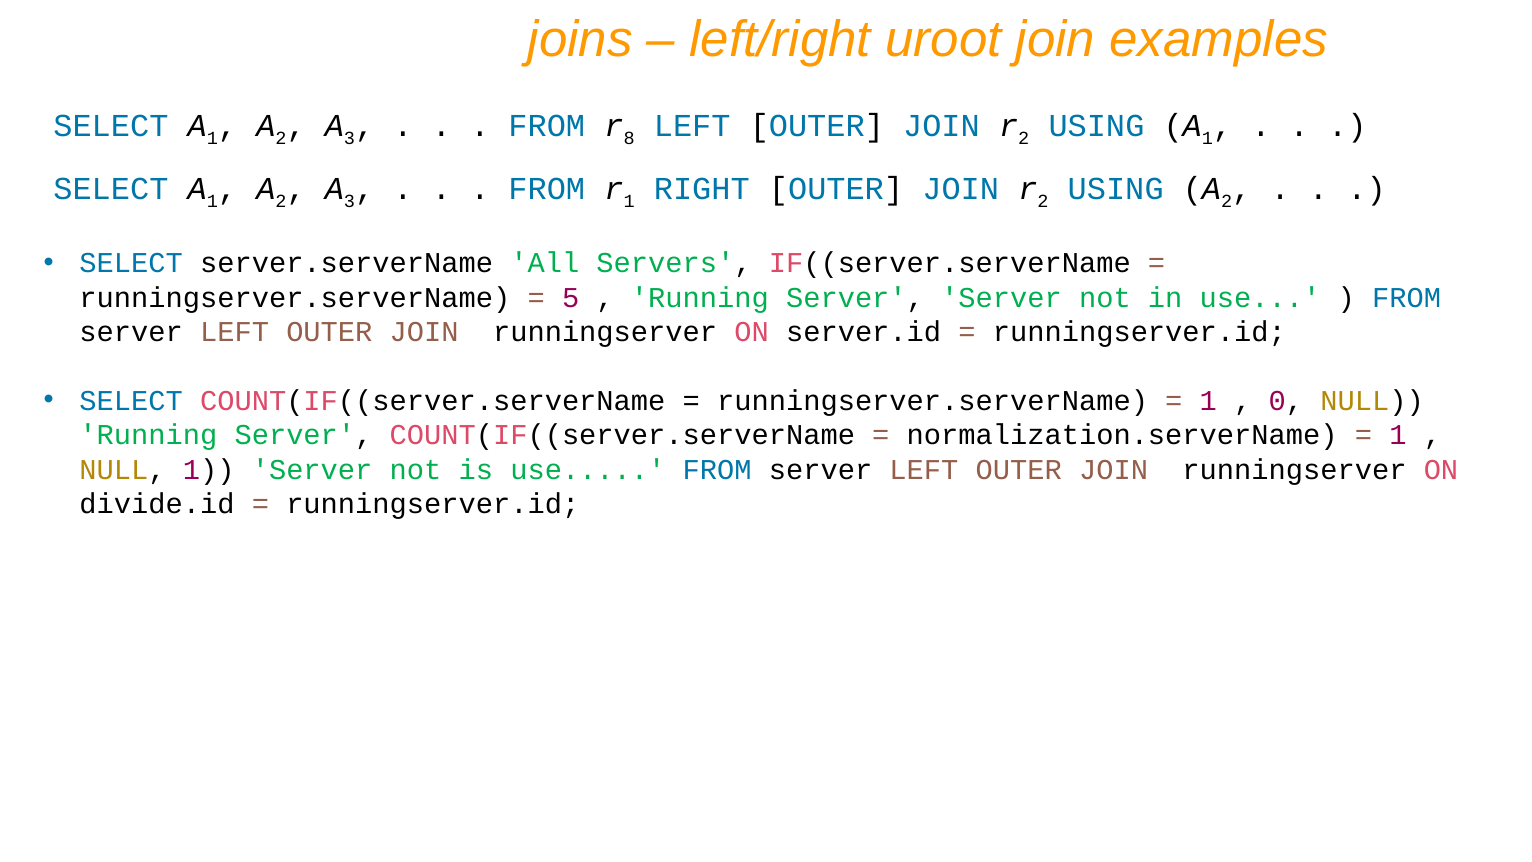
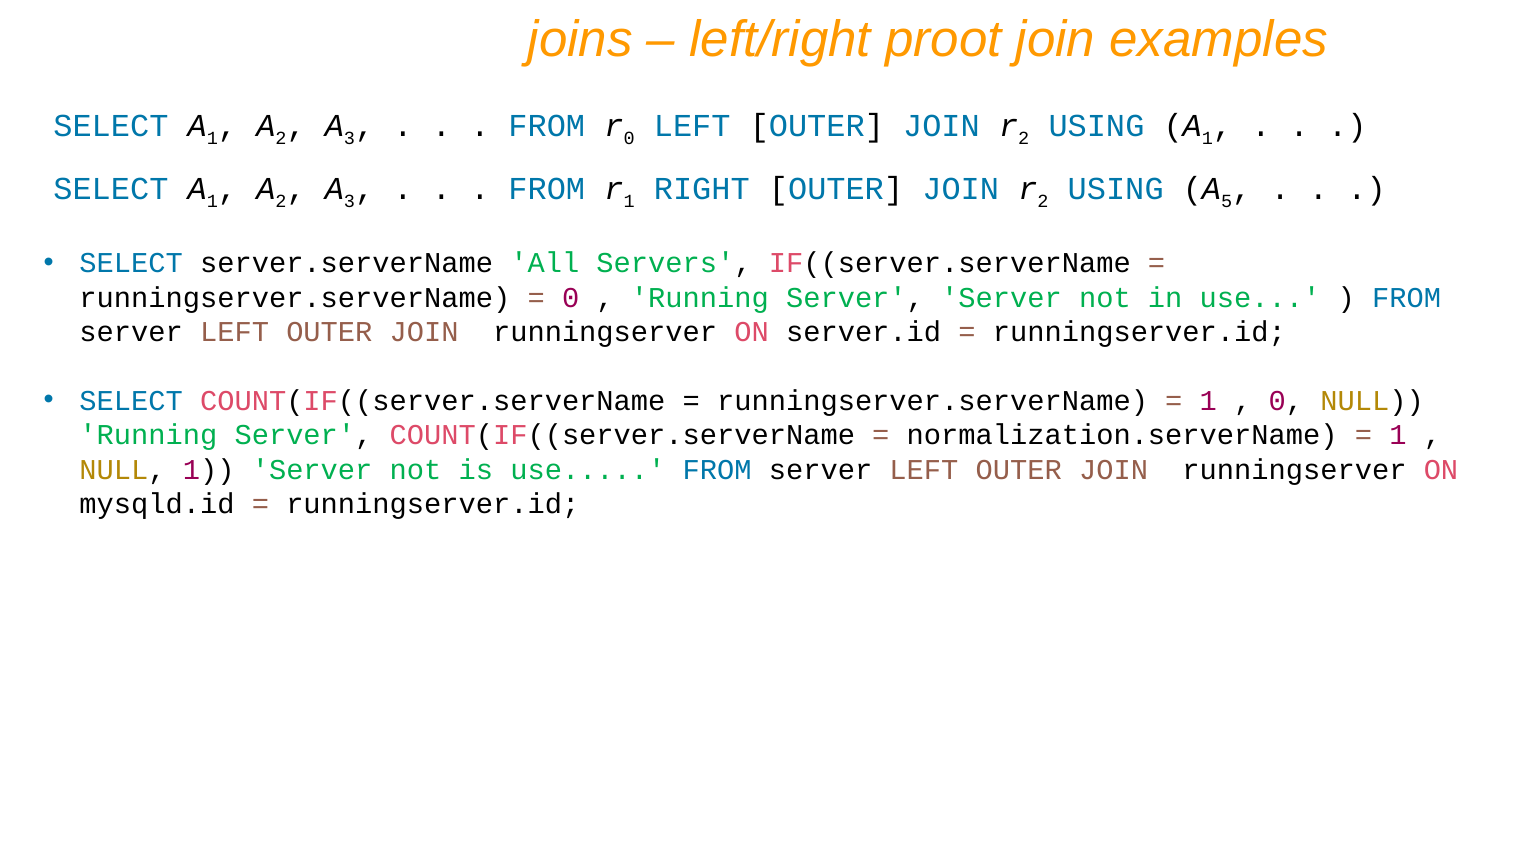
uroot: uroot -> proot (943, 40)
8: 8 -> 0 (629, 139)
2: 2 -> 5 (1227, 202)
5: 5 -> 0 (571, 297)
divide.id: divide.id -> mysqld.id (157, 504)
